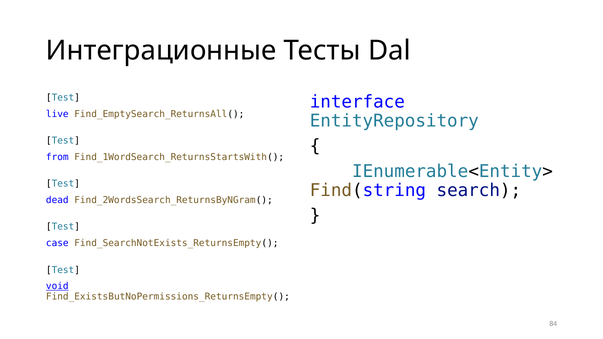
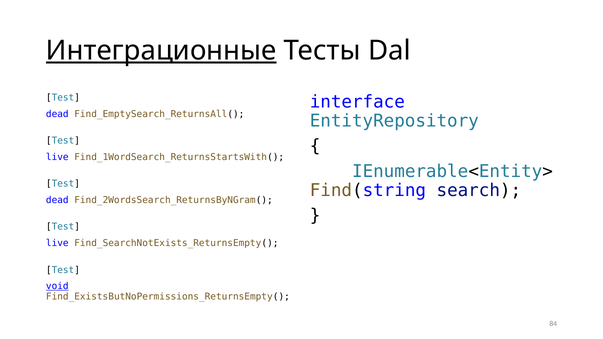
Интеграционные underline: none -> present (161, 51)
live: live -> dead (57, 114)
from: from -> live (57, 157)
case: case -> live (57, 243)
